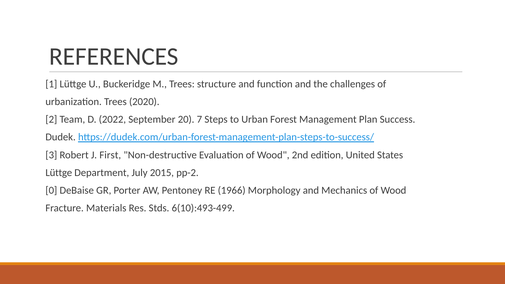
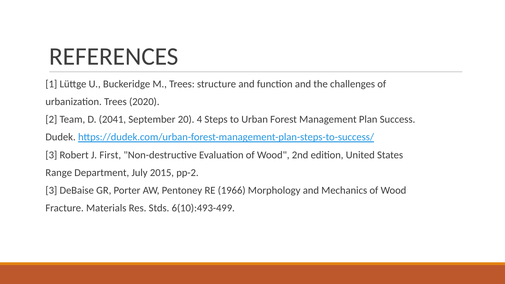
2022: 2022 -> 2041 (112, 119)
7: 7 -> 4 (199, 119)
Lüttge: Lüttge -> Range (59, 173)
0: 0 -> 3 (51, 190)
